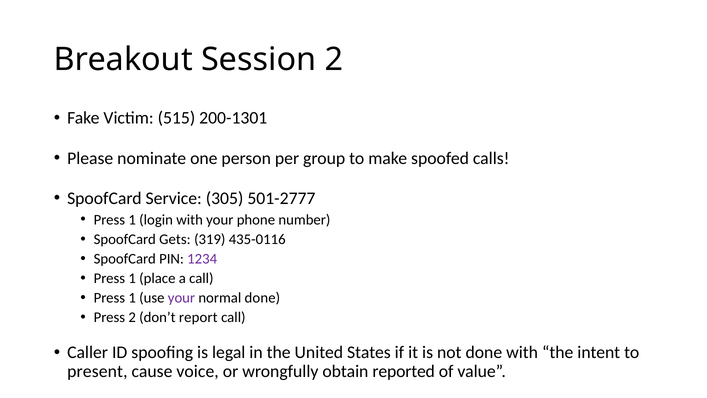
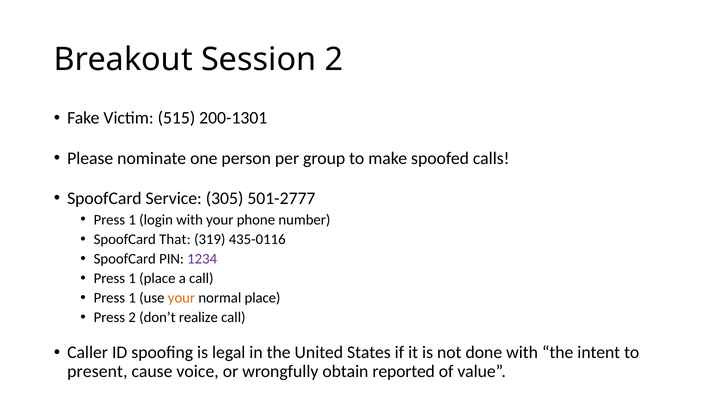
Gets: Gets -> That (175, 239)
your colour: purple -> orange (181, 298)
normal done: done -> place (263, 298)
report: report -> realize (198, 317)
